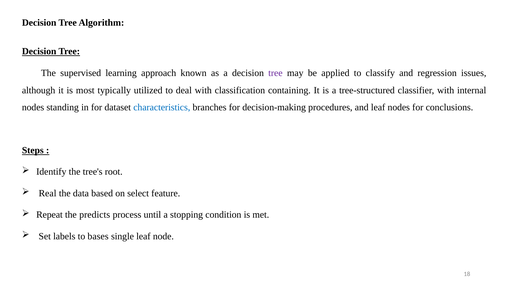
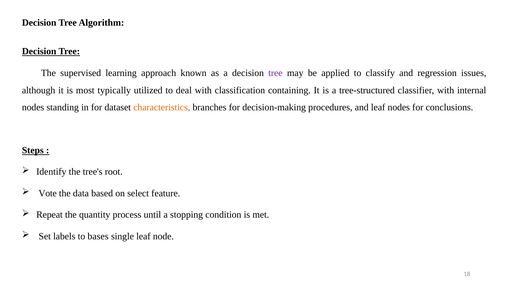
characteristics colour: blue -> orange (162, 107)
Real: Real -> Vote (48, 193)
predicts: predicts -> quantity (95, 214)
